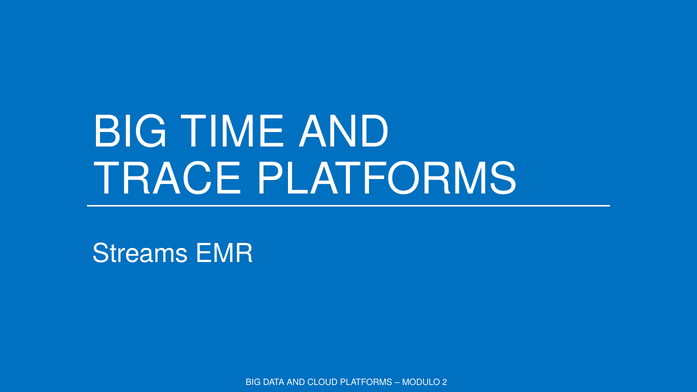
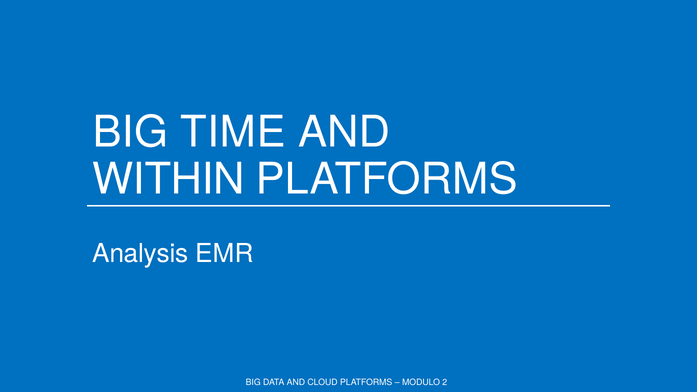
TRACE: TRACE -> WITHIN (168, 179)
Streams: Streams -> Analysis (140, 254)
